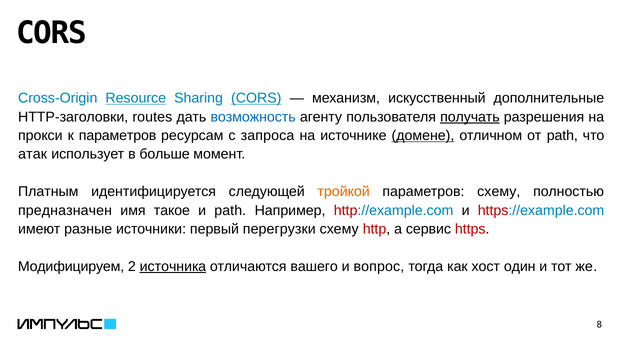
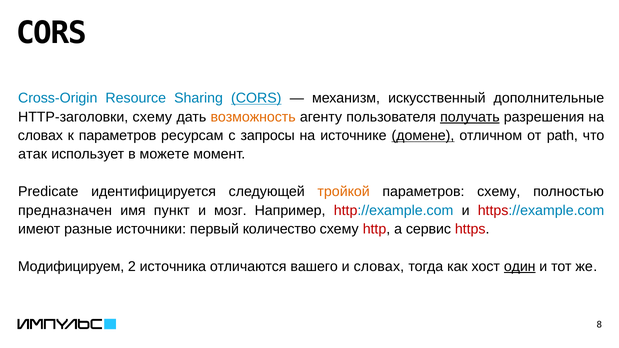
Resource underline: present -> none (136, 98)
HTTP-заголовки routes: routes -> схему (152, 117)
возможность colour: blue -> orange (253, 117)
прокси: прокси -> словах (40, 136)
запроса: запроса -> запросы (268, 136)
больше: больше -> можете (164, 154)
Платным: Платным -> Predicate (48, 192)
такое: такое -> пункт (172, 211)
и path: path -> мозг (230, 211)
перегрузки: перегрузки -> количество (279, 229)
источника underline: present -> none (173, 267)
и вопрос: вопрос -> словах (379, 267)
один underline: none -> present (520, 267)
